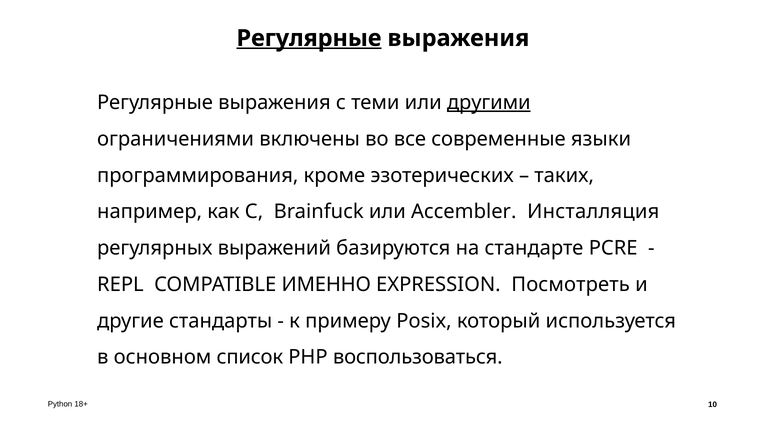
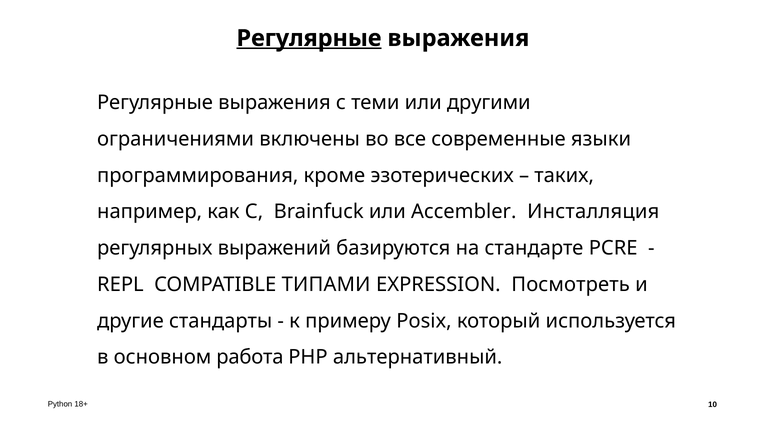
другими underline: present -> none (489, 103)
ИМЕННО: ИМЕННО -> ТИПАМИ (326, 284)
список: список -> работа (250, 357)
воспользоваться: воспользоваться -> альтернативный (418, 357)
